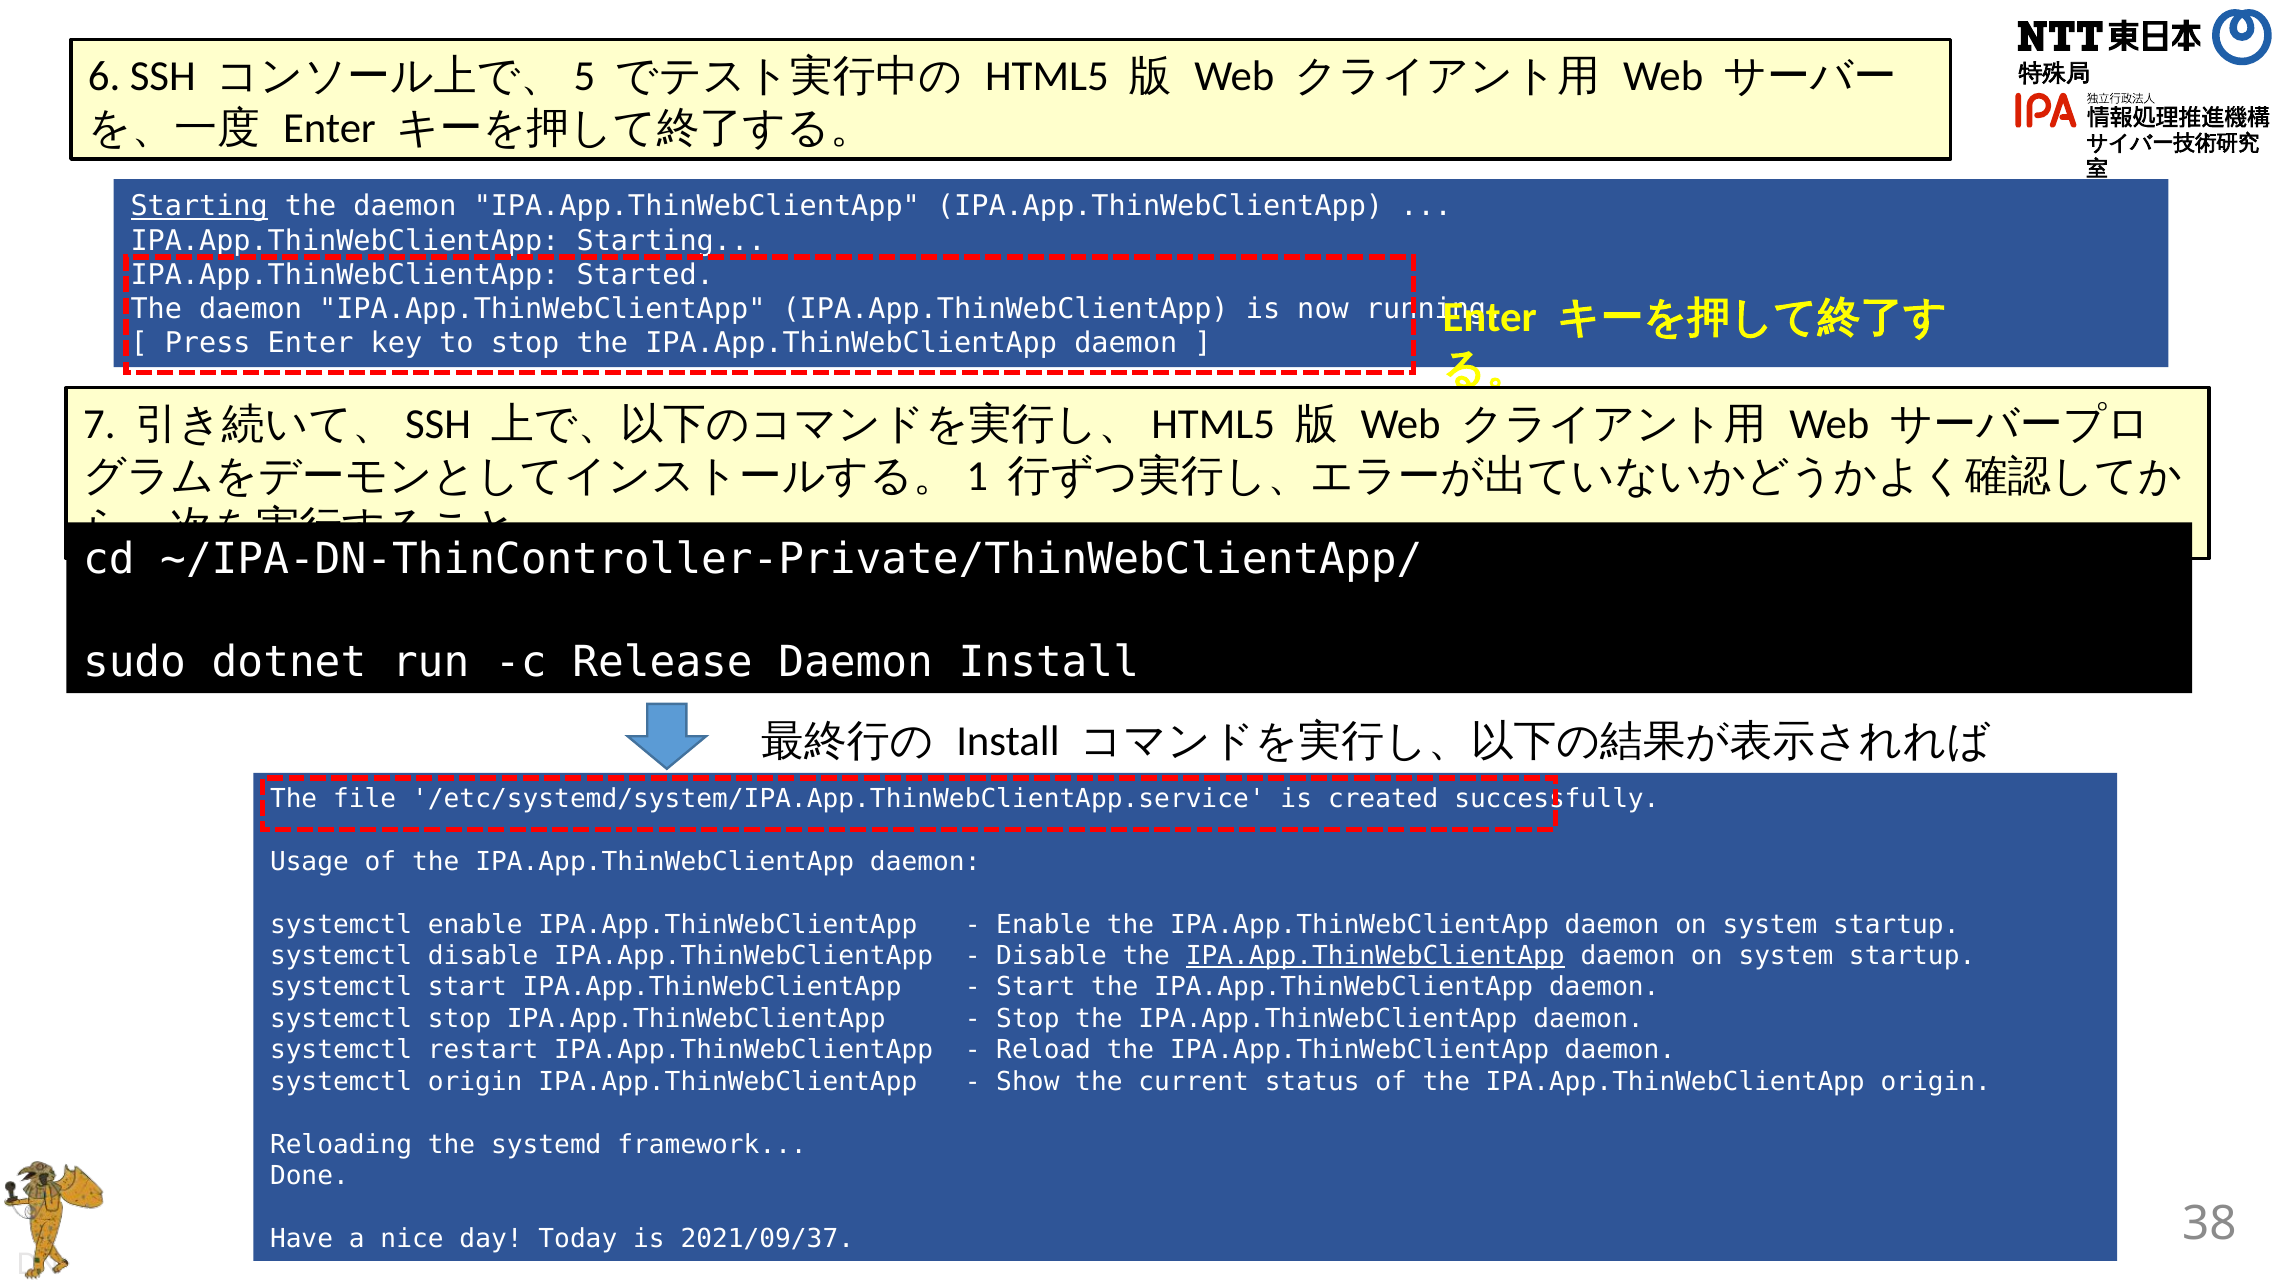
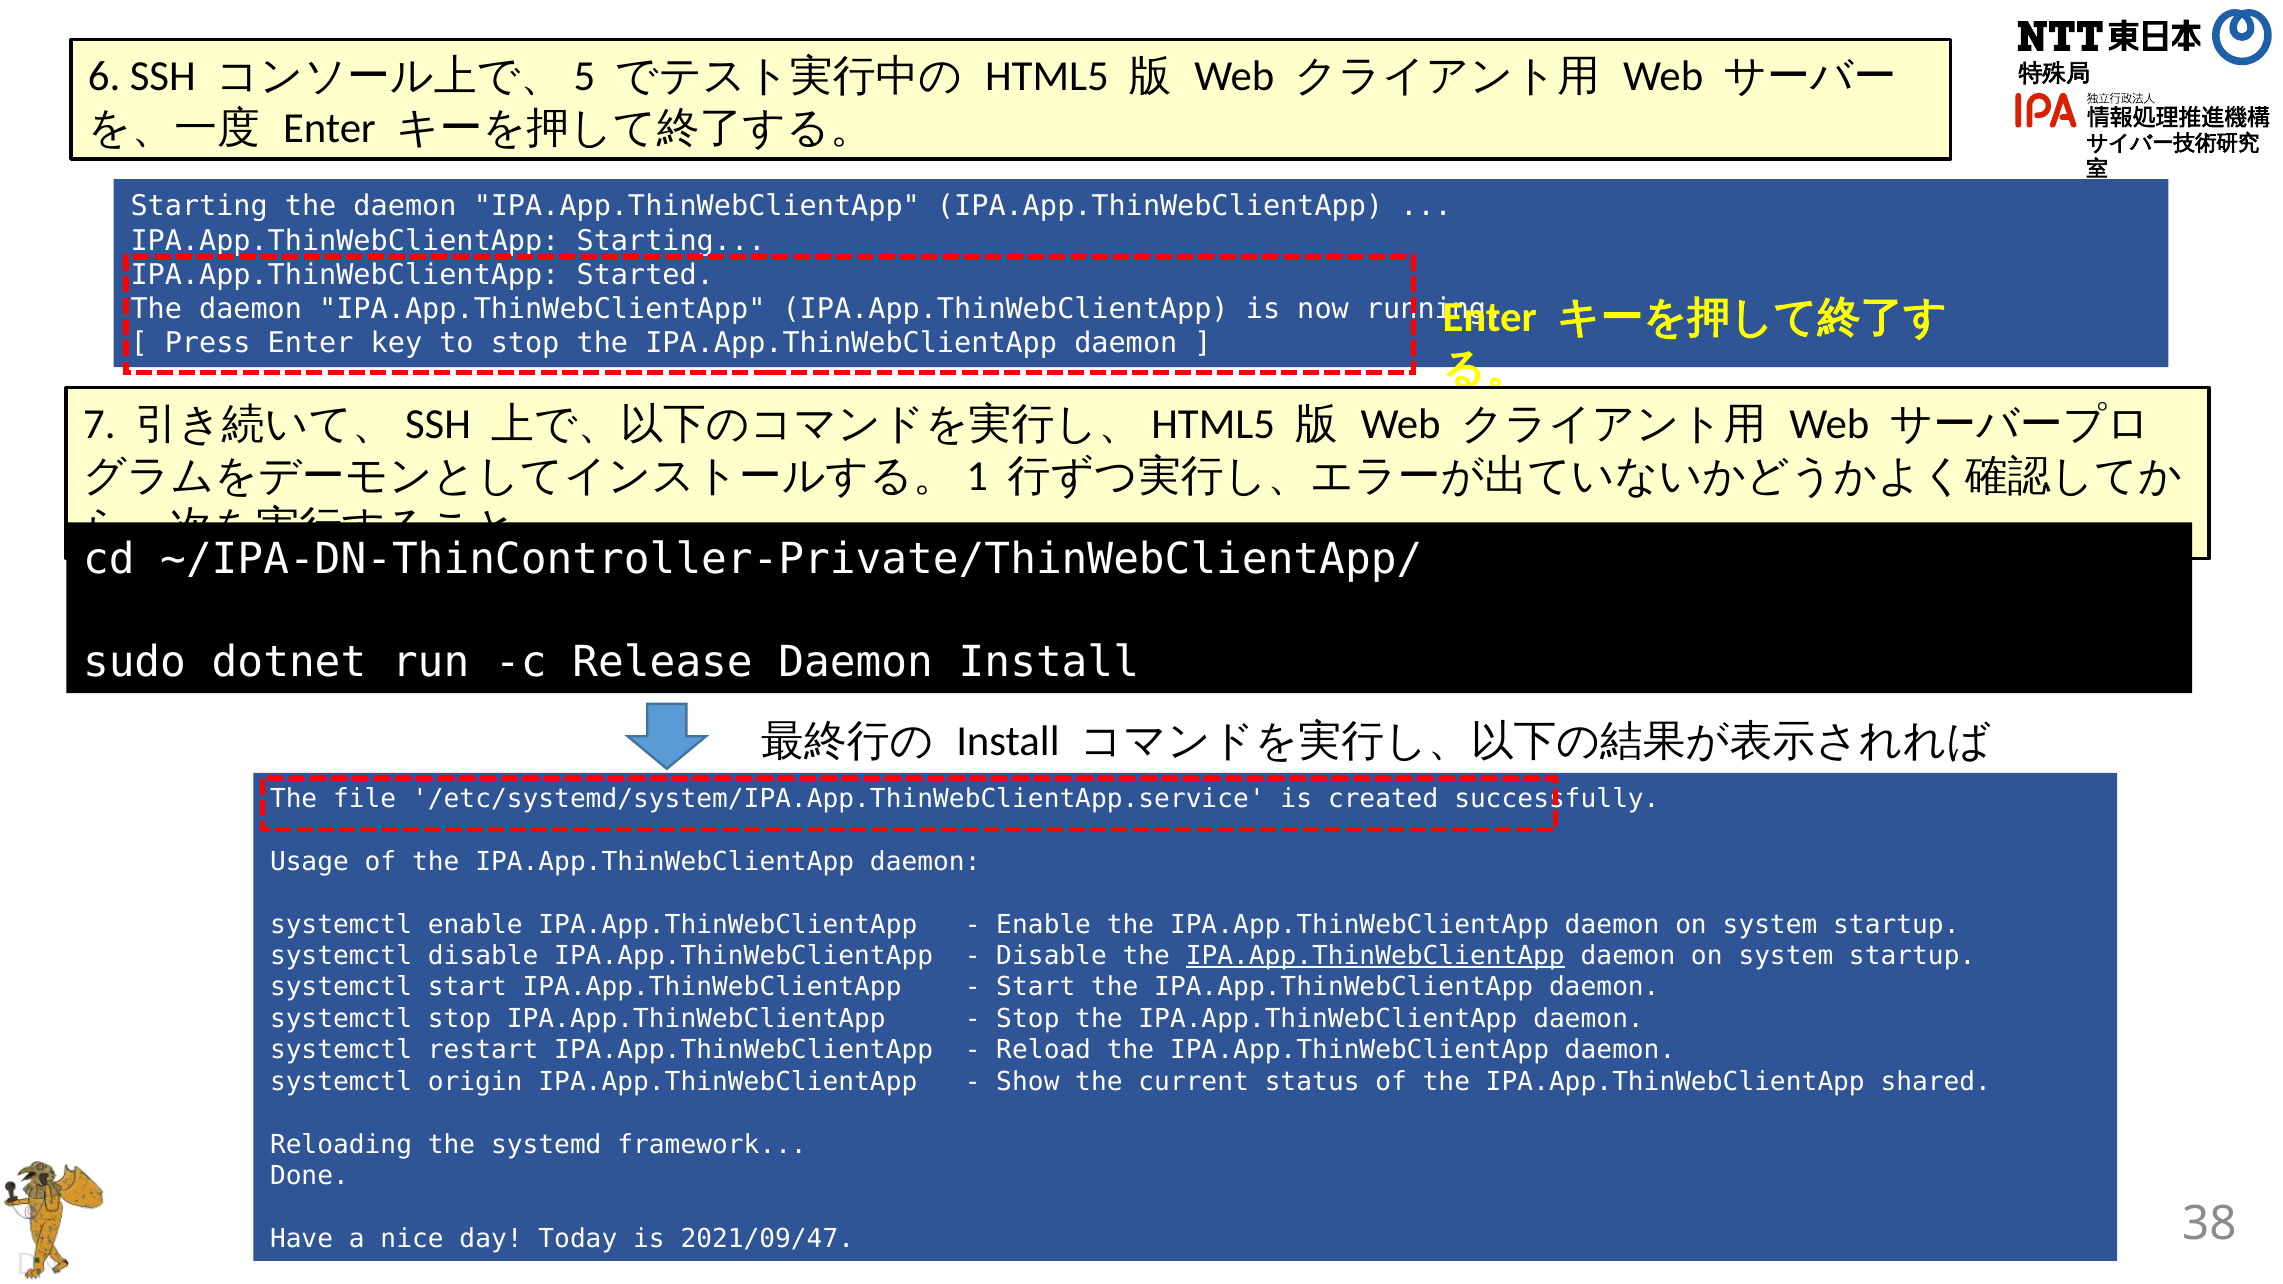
Starting underline: present -> none (199, 207)
IPA.App.ThinWebClientApp origin: origin -> shared (1936, 1082)
2021/09/37: 2021/09/37 -> 2021/09/47 (767, 1239)
